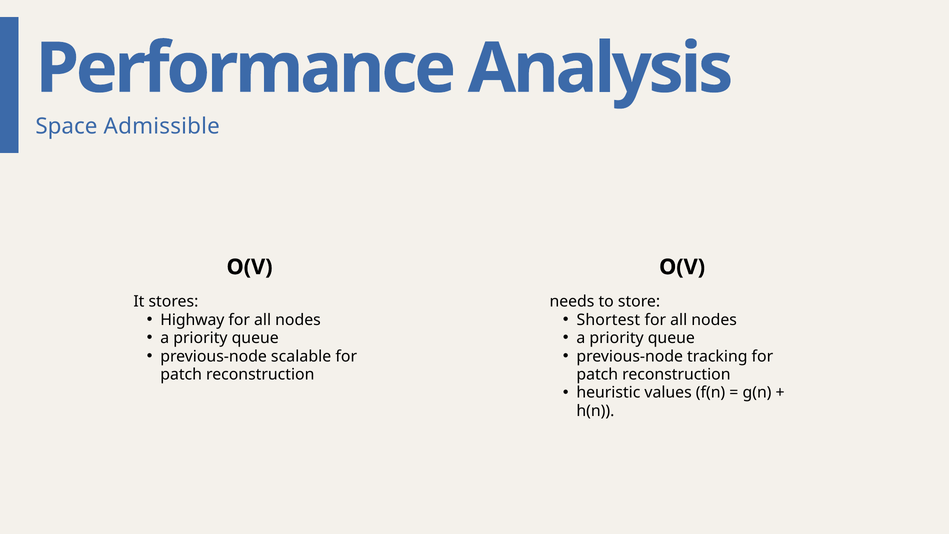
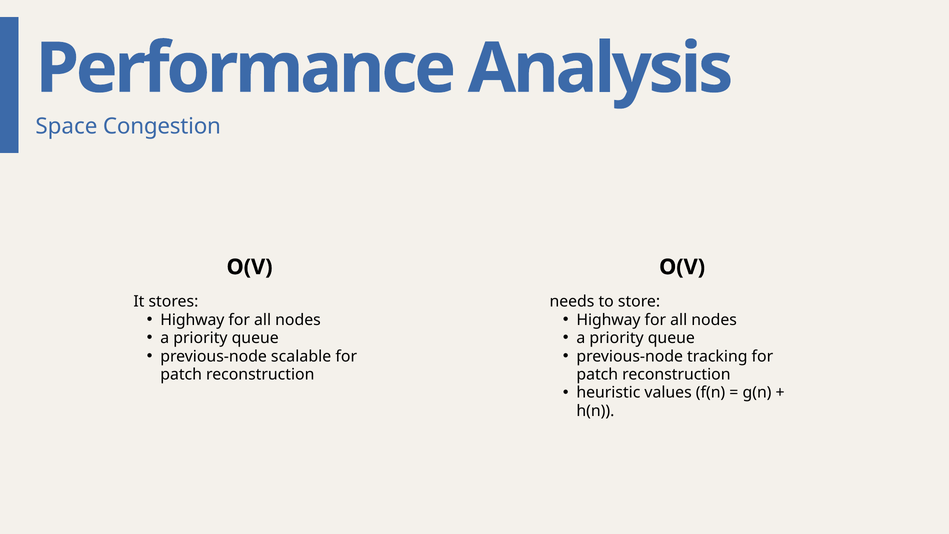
Admissible: Admissible -> Congestion (162, 126)
Shortest: Shortest -> Highway (608, 320)
